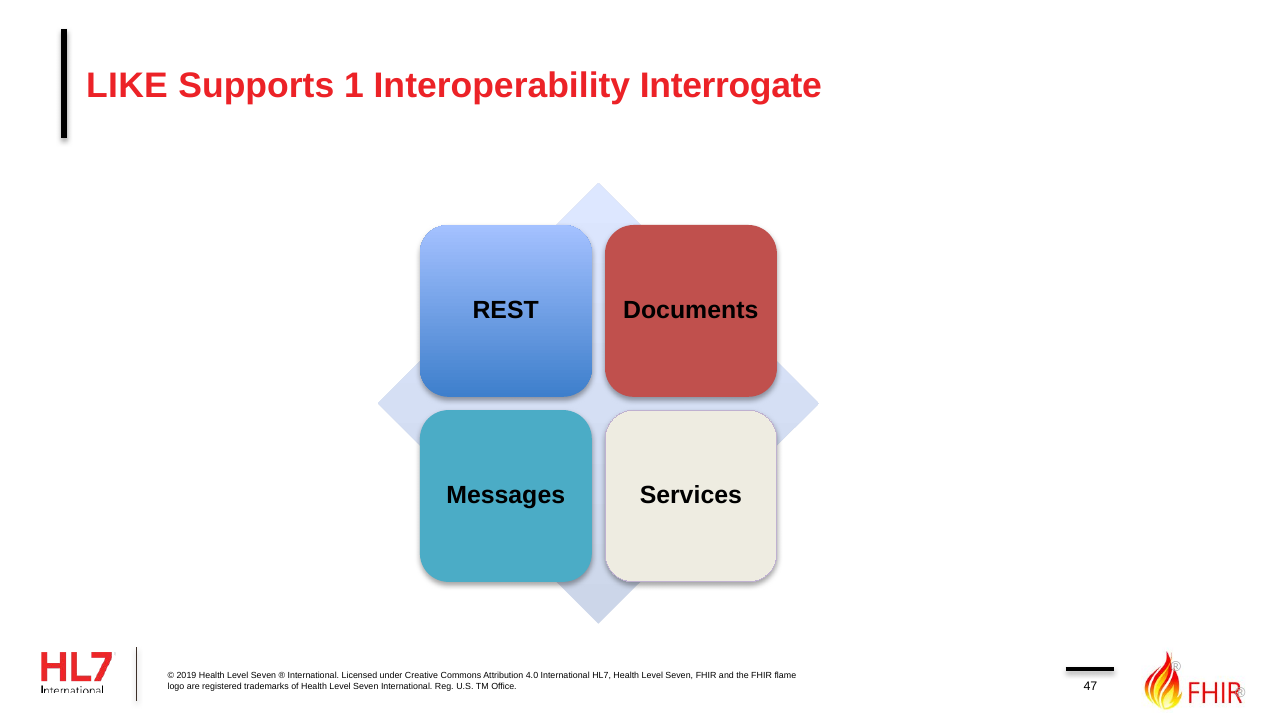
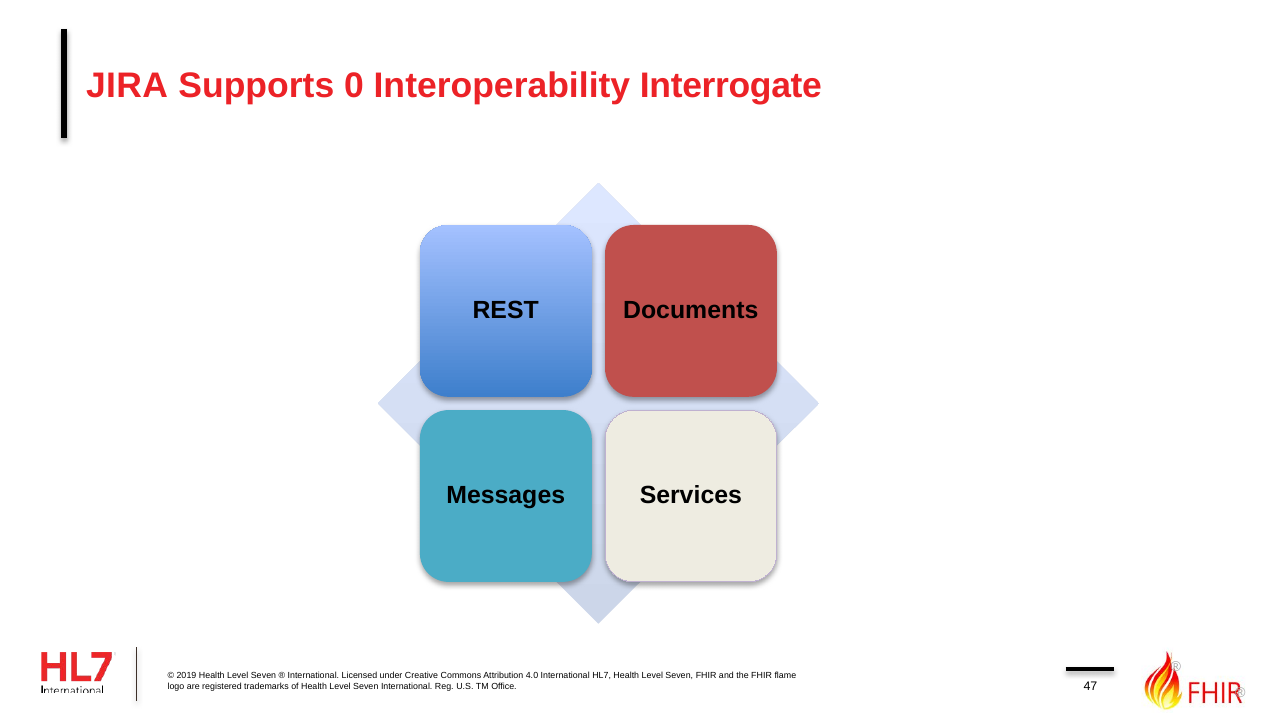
LIKE: LIKE -> JIRA (127, 86)
1: 1 -> 0 (354, 86)
